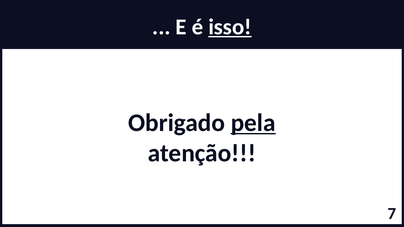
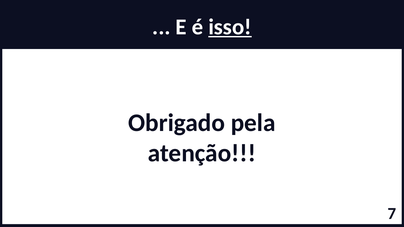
pela underline: present -> none (253, 123)
